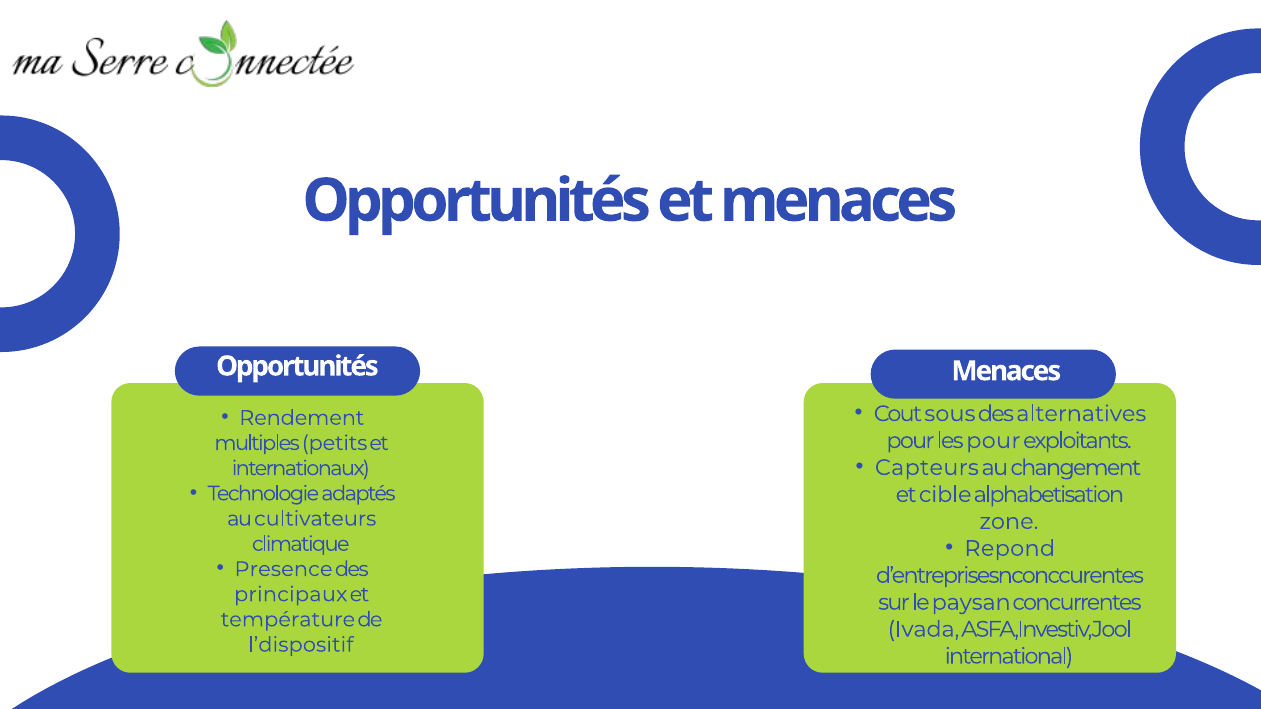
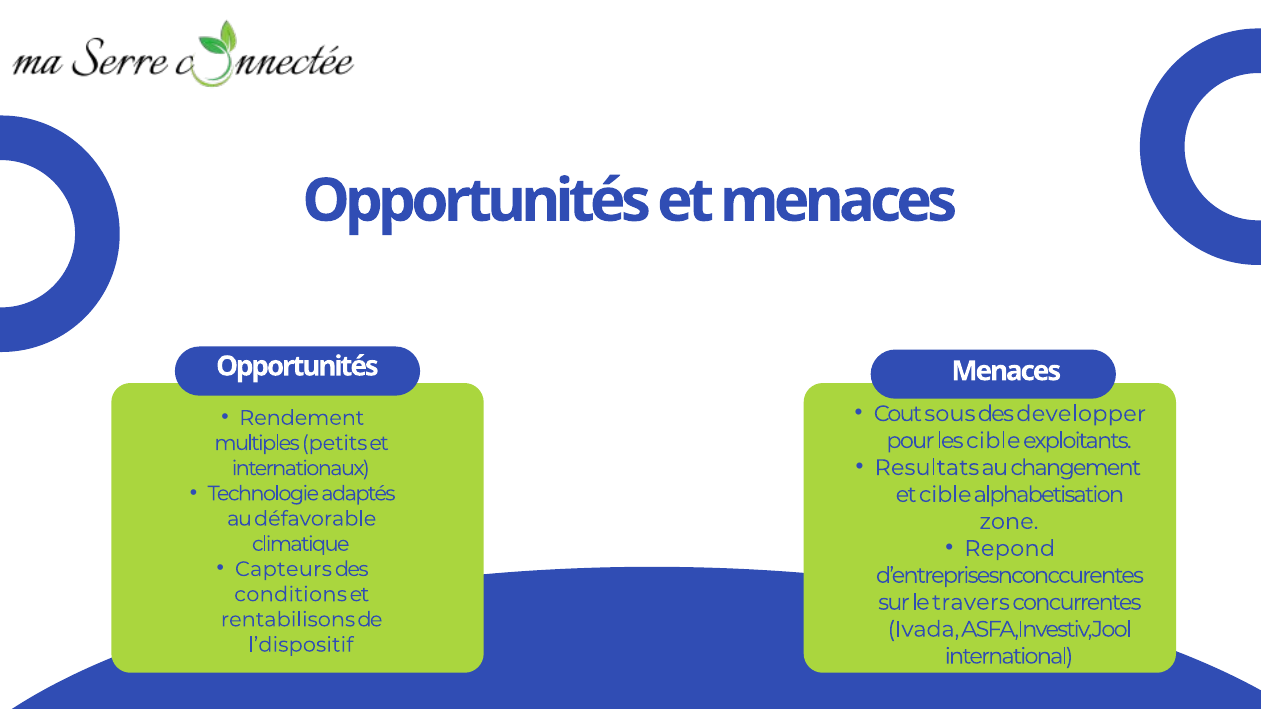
alternatives: alternatives -> developper (1081, 414)
les pour: pour -> cible (993, 441)
Capteurs: Capteurs -> Resultats (927, 468)
cultivateurs: cultivateurs -> défavorable (315, 519)
Presence: Presence -> Capteurs (283, 569)
principaux: principaux -> conditions (291, 595)
paysan: paysan -> travers (971, 603)
température: température -> rentabilisons (288, 620)
